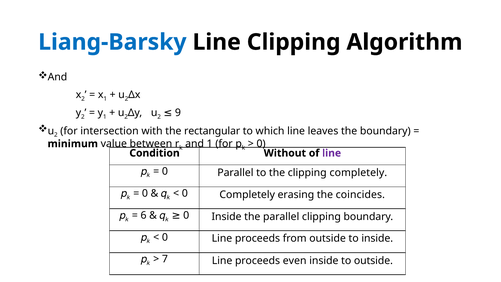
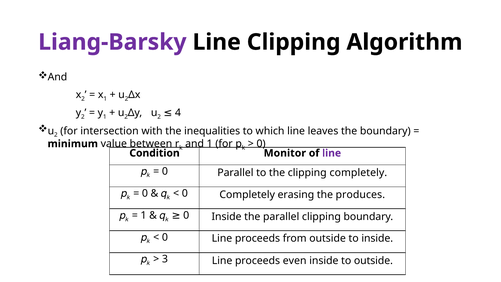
Liang-Barsky colour: blue -> purple (112, 42)
9: 9 -> 4 (178, 113)
rectangular: rectangular -> inequalities (212, 131)
Without: Without -> Monitor (285, 153)
coincides: coincides -> produces (360, 195)
6: 6 -> 1 (144, 215)
7: 7 -> 3 (165, 259)
